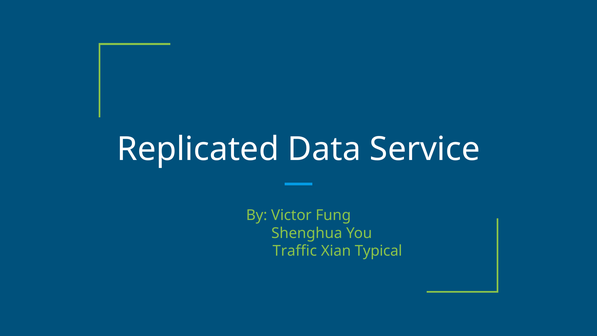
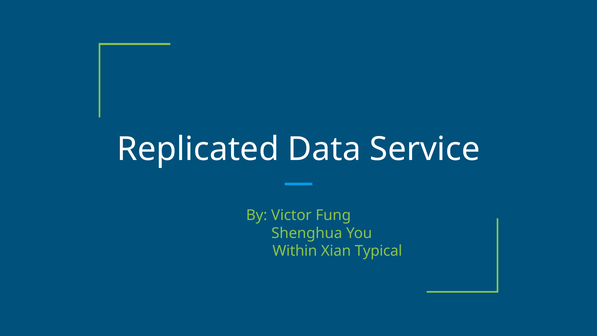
Traffic: Traffic -> Within (295, 251)
